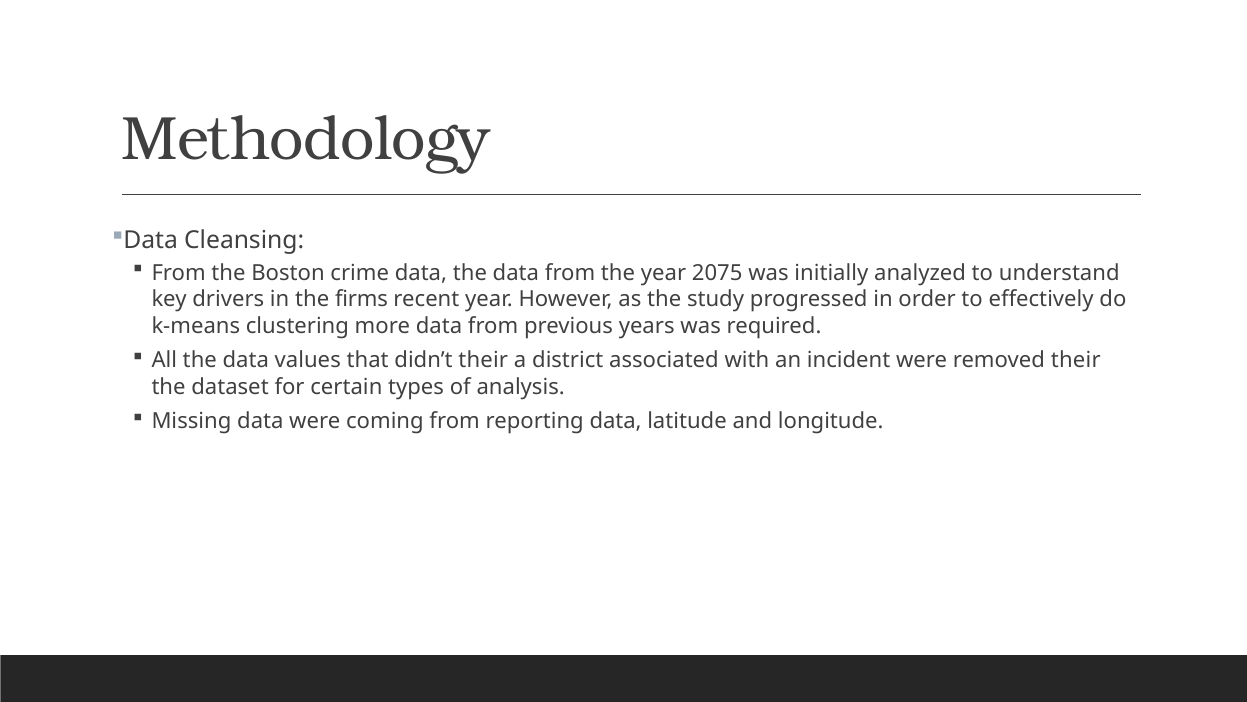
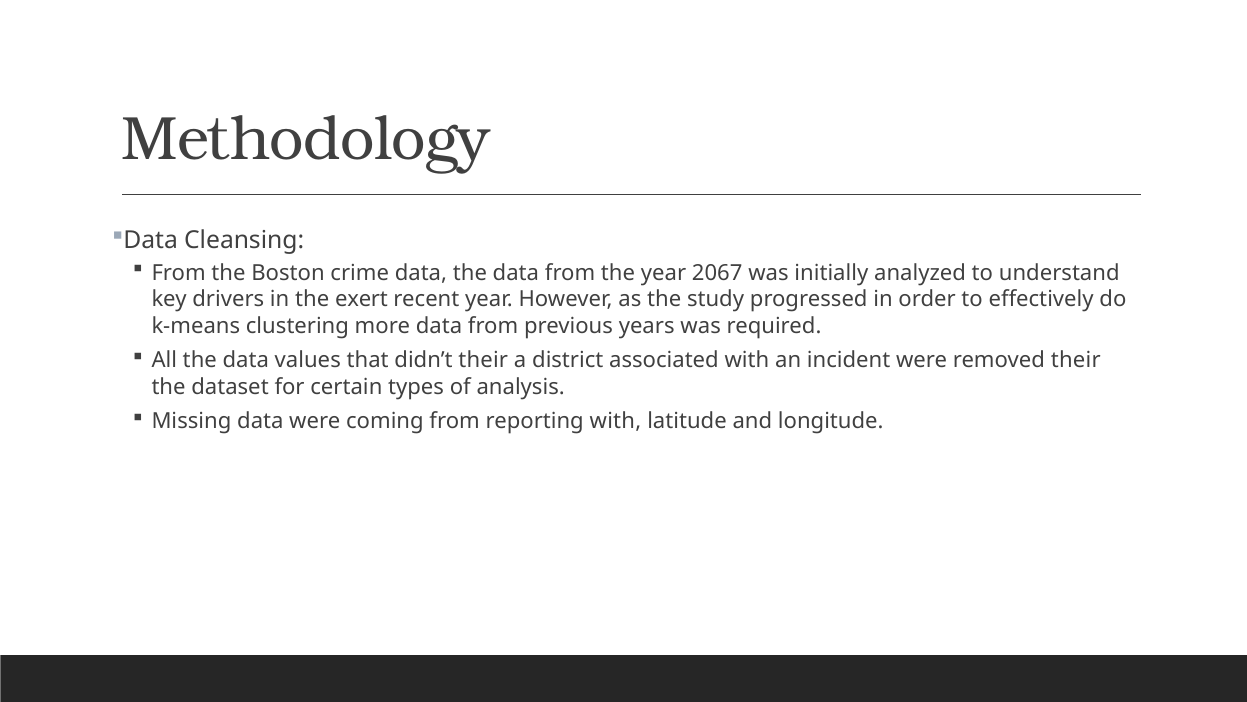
2075: 2075 -> 2067 (717, 273)
firms: firms -> exert (361, 299)
reporting data: data -> with (615, 421)
